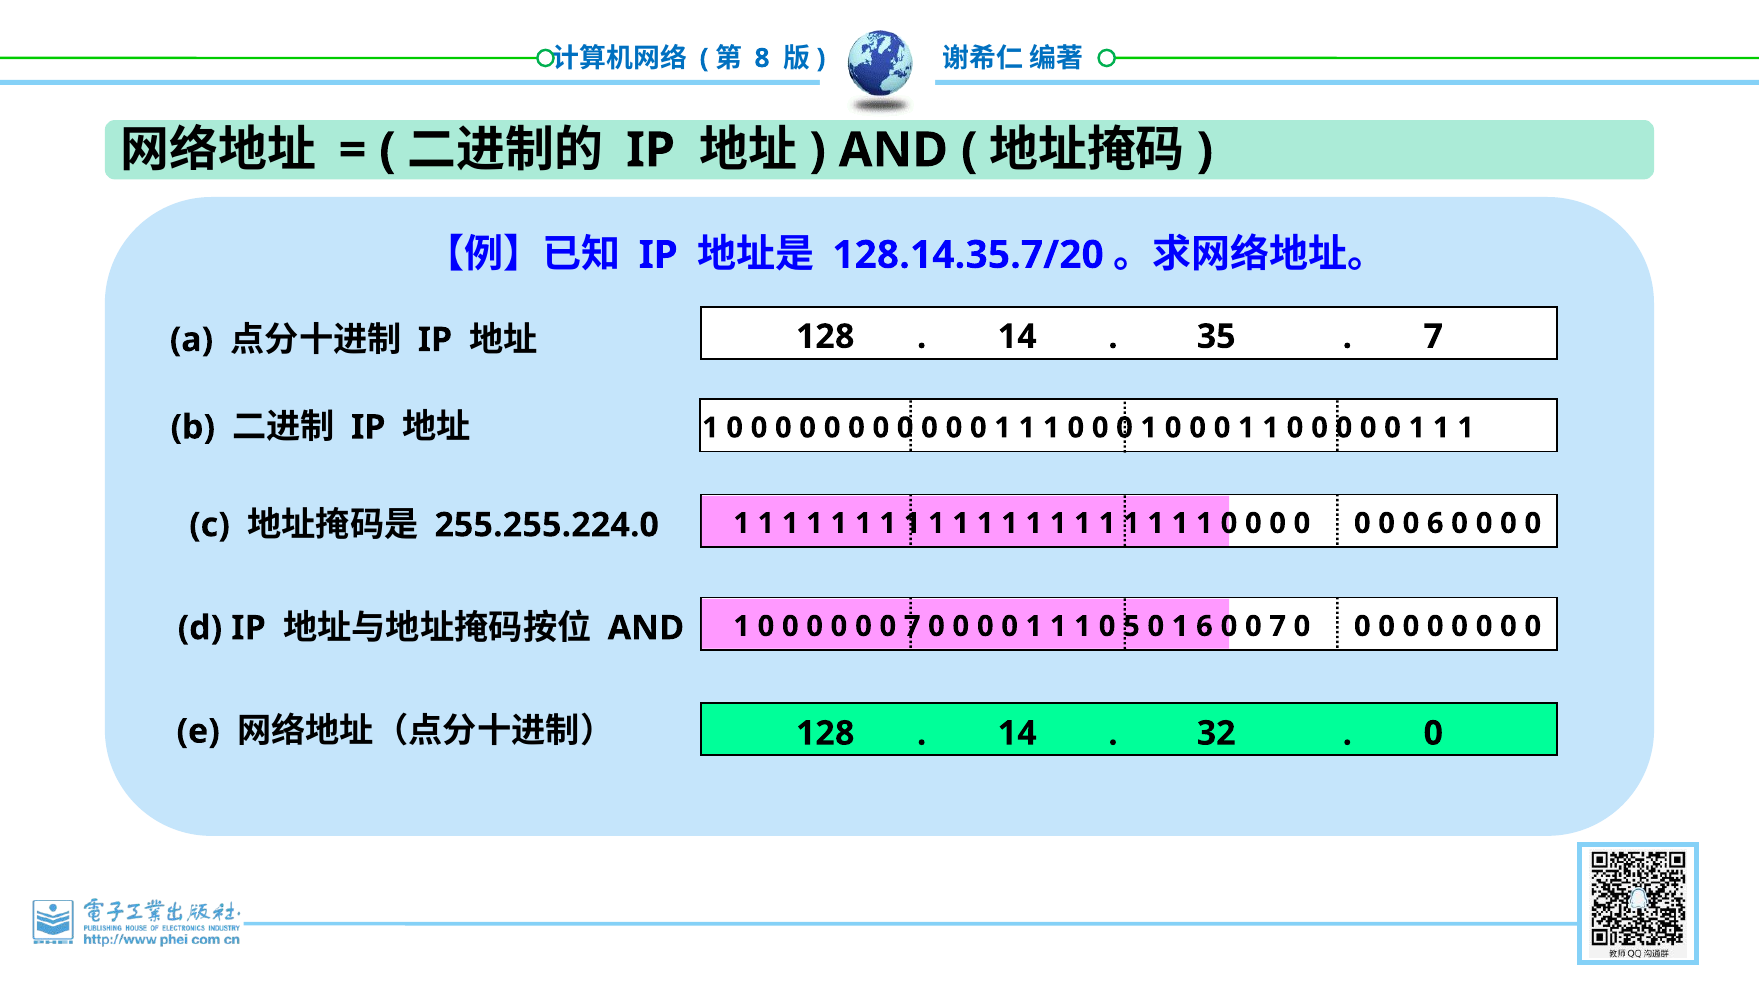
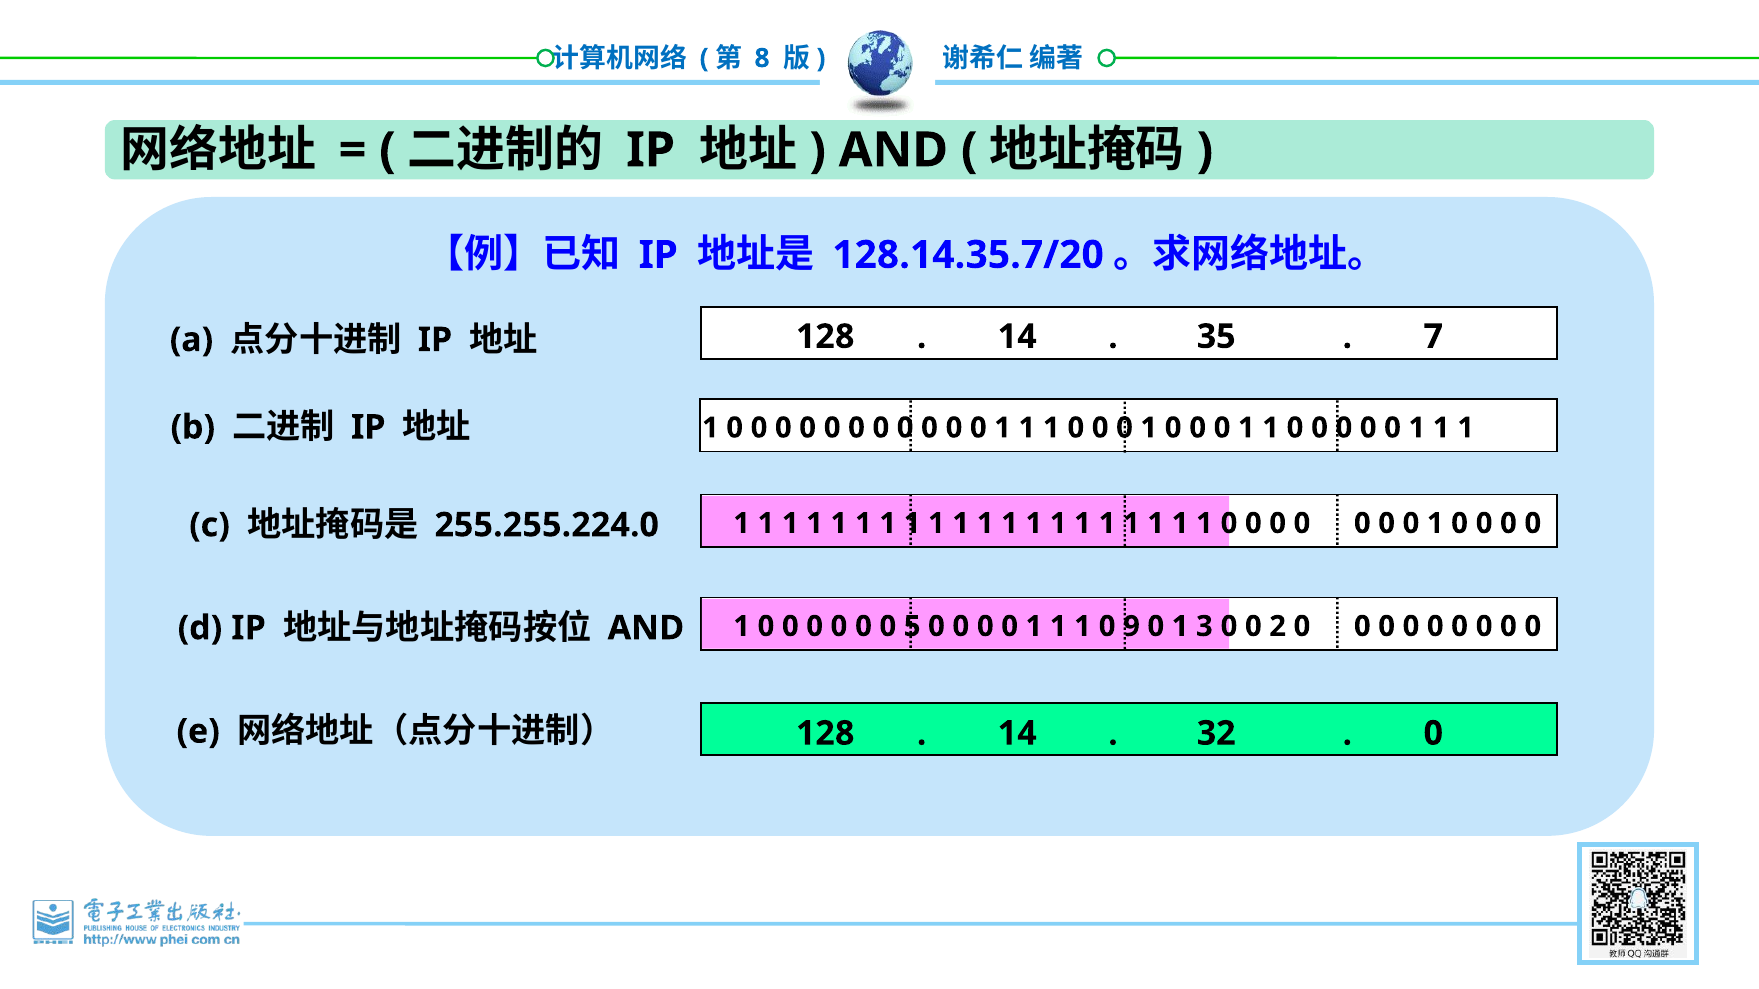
6: 6 -> 1 (1435, 524)
0 0 0 7: 7 -> 5 (912, 627)
5: 5 -> 9 (1132, 627)
1 6: 6 -> 3 (1204, 627)
7: 7 -> 2 (1278, 627)
